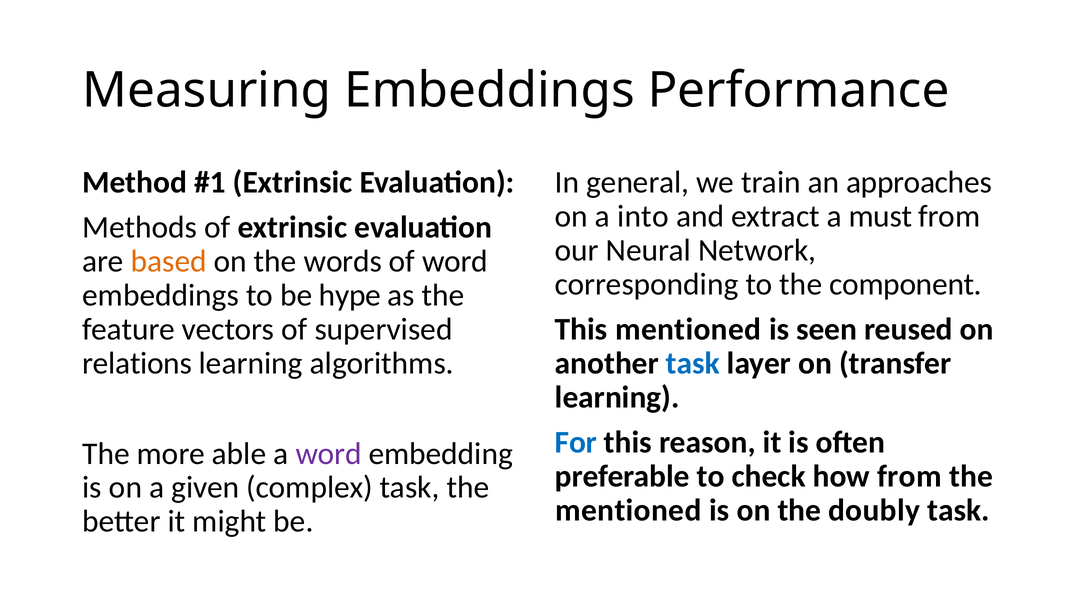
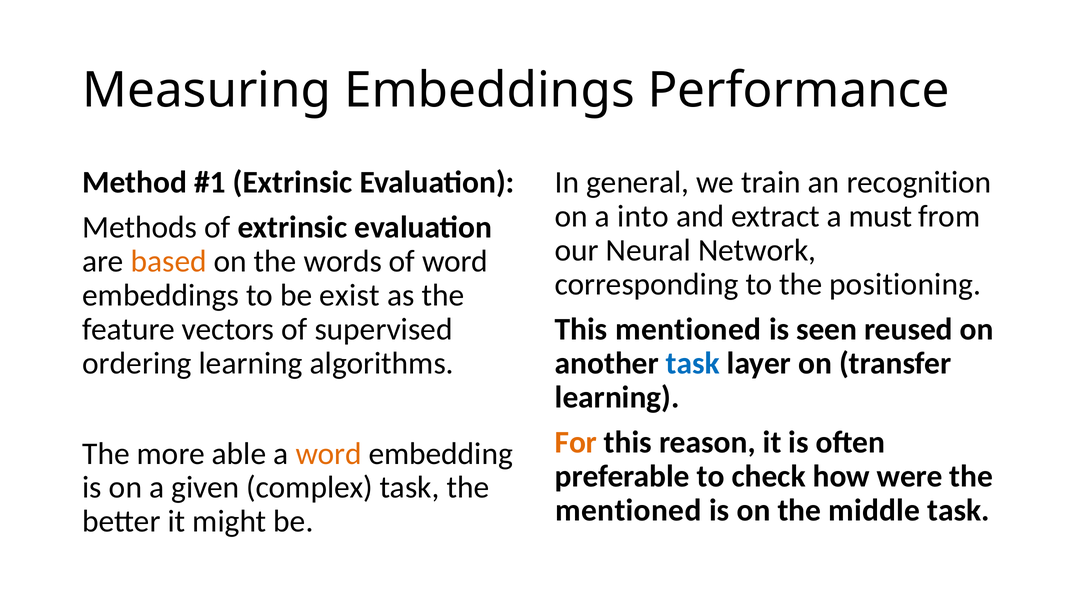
approaches: approaches -> recognition (919, 183)
component: component -> positioning (905, 284)
hype: hype -> exist (350, 296)
relations: relations -> ordering (137, 364)
For colour: blue -> orange (576, 443)
word colour: purple -> orange (329, 454)
how from: from -> were (910, 477)
doubly: doubly -> middle (874, 511)
